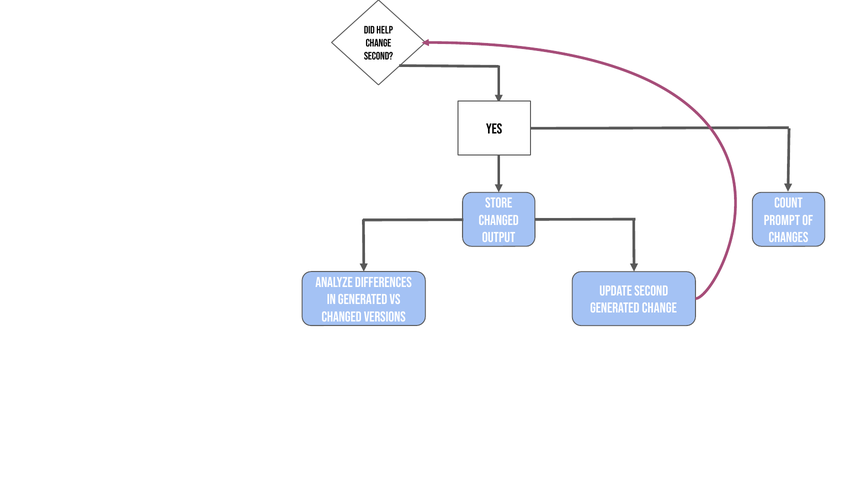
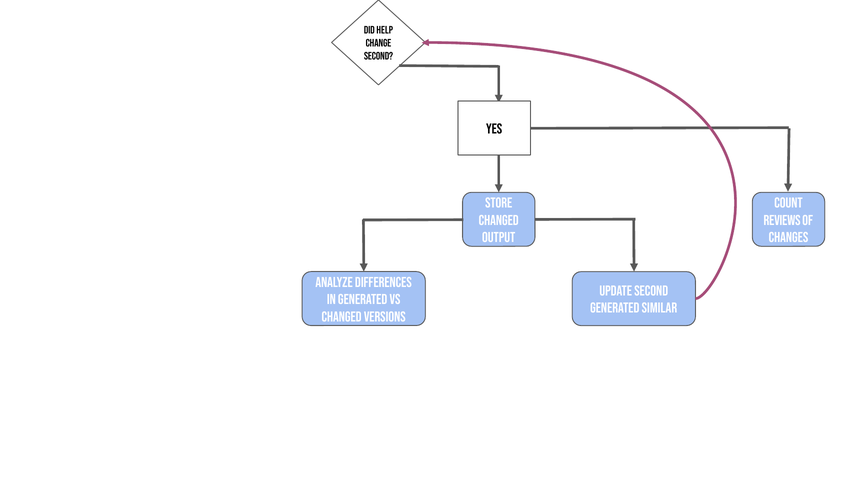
prompt: prompt -> reviews (782, 220)
generated change: change -> similar (659, 308)
